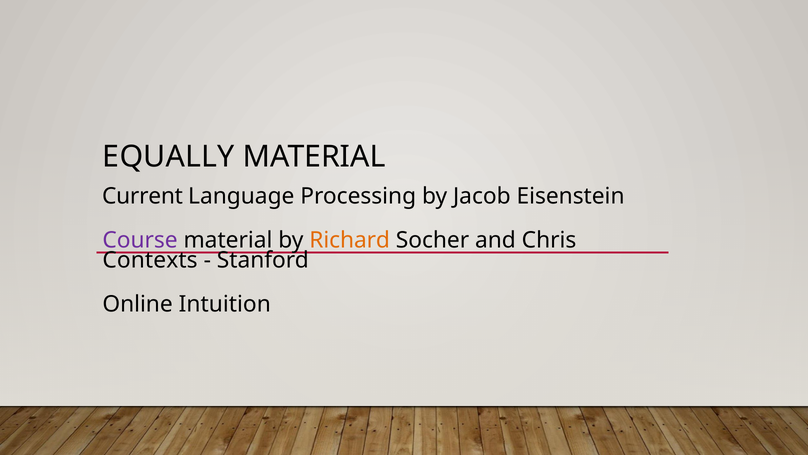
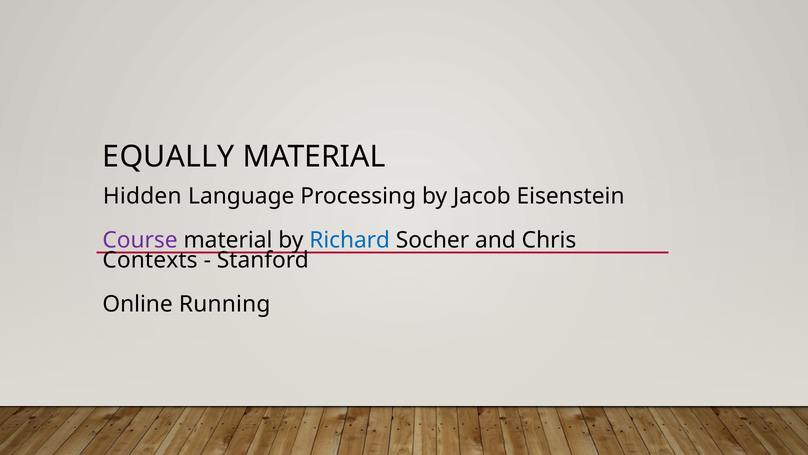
Current: Current -> Hidden (142, 196)
Richard colour: orange -> blue (350, 240)
Intuition: Intuition -> Running (225, 304)
